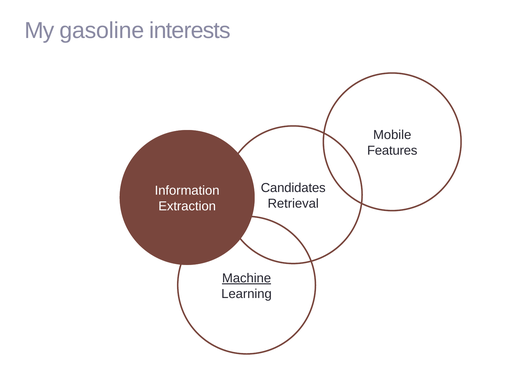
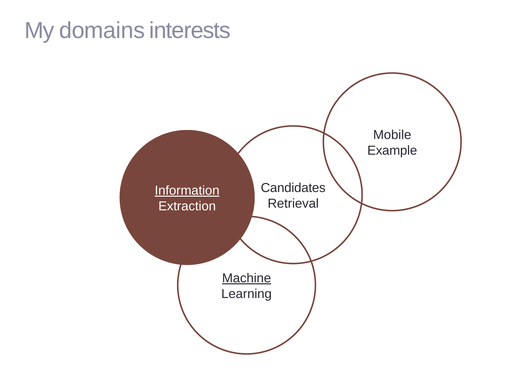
gasoline: gasoline -> domains (102, 31)
Features: Features -> Example (392, 151)
Information underline: none -> present (187, 191)
